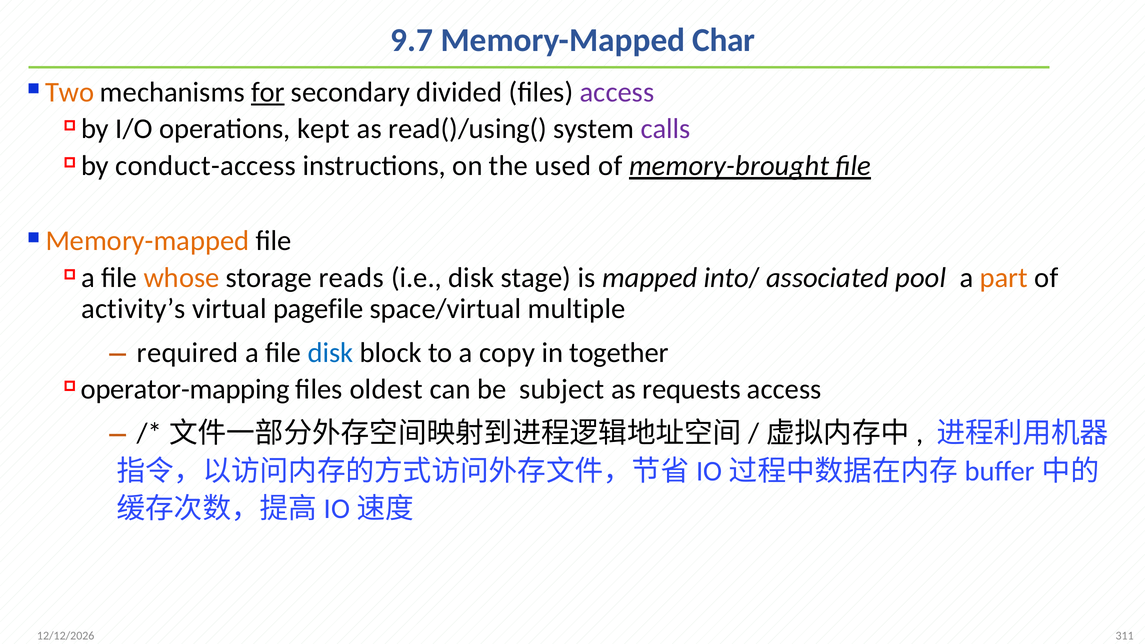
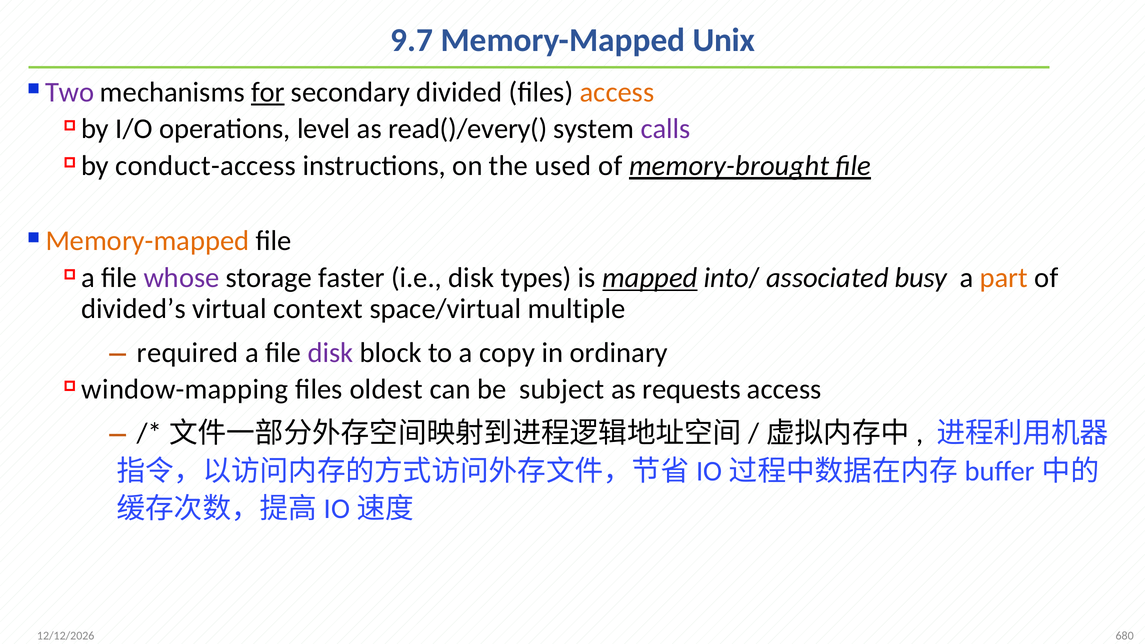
Char: Char -> Unix (724, 40)
Two colour: orange -> purple (70, 92)
access colour: purple -> orange (617, 92)
kept: kept -> level (324, 129)
read()/using(: read()/using( -> read()/every( (468, 129)
whose colour: orange -> purple (182, 278)
reads: reads -> faster (352, 278)
stage: stage -> types (536, 278)
mapped underline: none -> present (650, 278)
pool: pool -> busy (921, 278)
activity’s: activity’s -> divided’s (133, 309)
pagefile: pagefile -> context (318, 309)
disk colour: blue -> purple (330, 353)
together: together -> ordinary (619, 353)
operator-mapping: operator-mapping -> window-mapping (185, 389)
311: 311 -> 680 (1125, 636)
